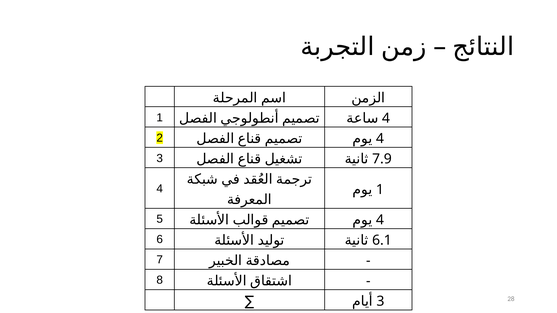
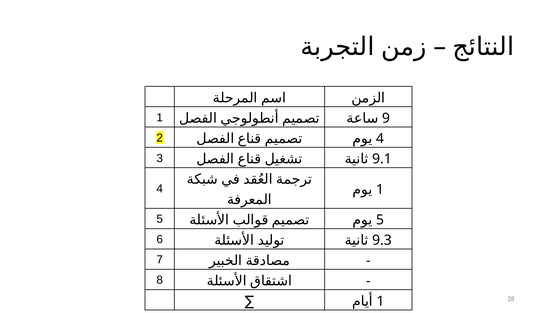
4: 4 -> 9 (386, 118)
7.9: 7.9 -> 9.1 (382, 159)
4: 4 -> 5 (380, 220)
6.1: 6.1 -> 9.3 (382, 241)
3: 3 -> 1 (380, 302)
